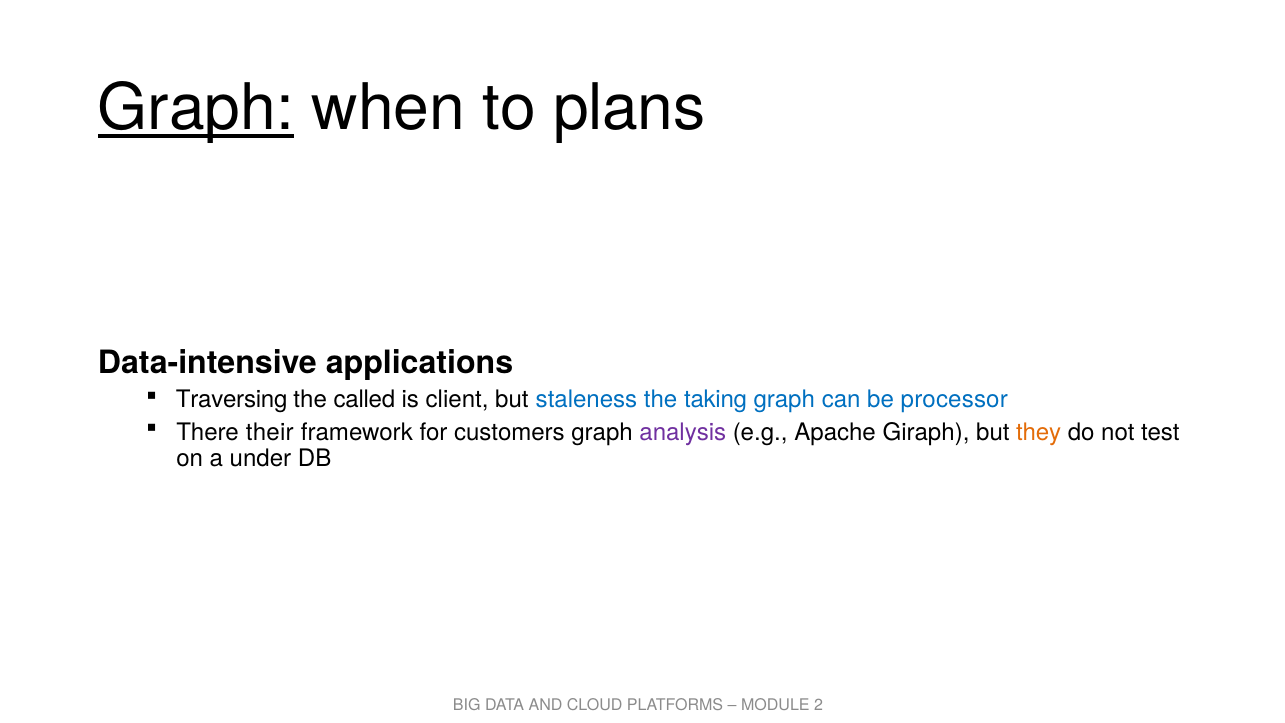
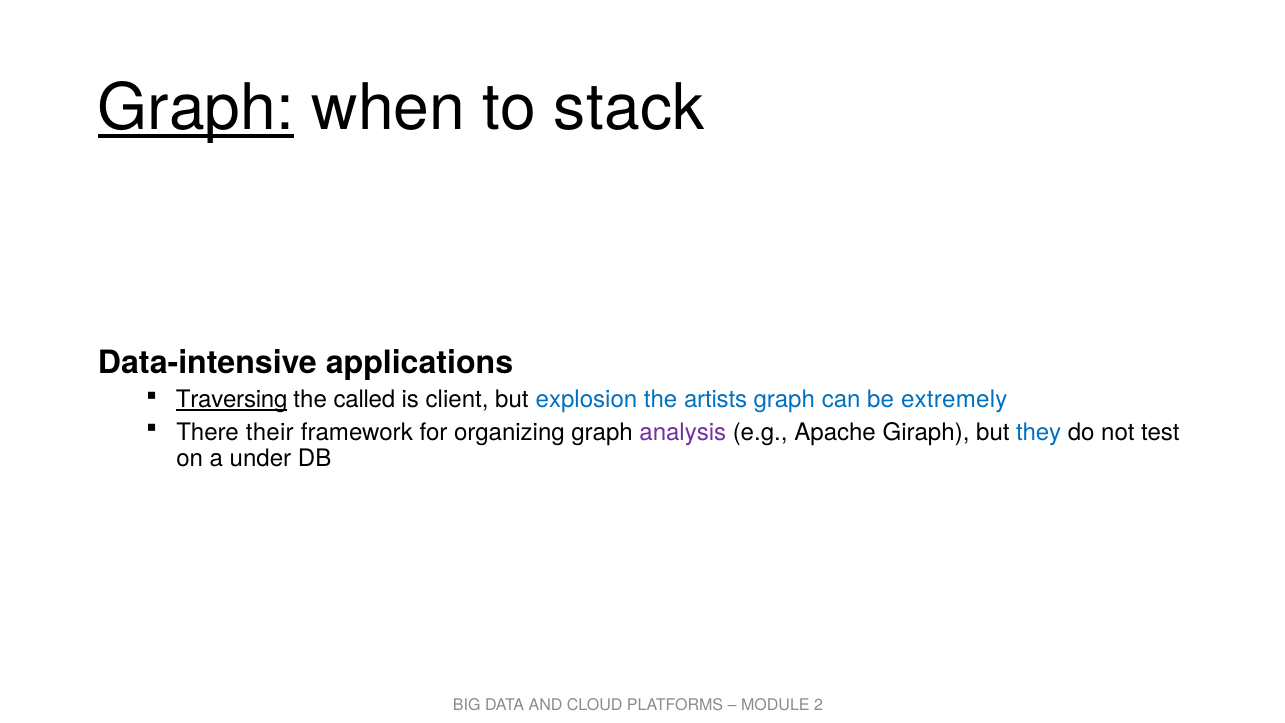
plans: plans -> stack (629, 108)
Traversing underline: none -> present (232, 400)
staleness: staleness -> explosion (587, 400)
taking: taking -> artists (716, 400)
processor: processor -> extremely (954, 400)
customers: customers -> organizing (509, 432)
they colour: orange -> blue (1039, 432)
